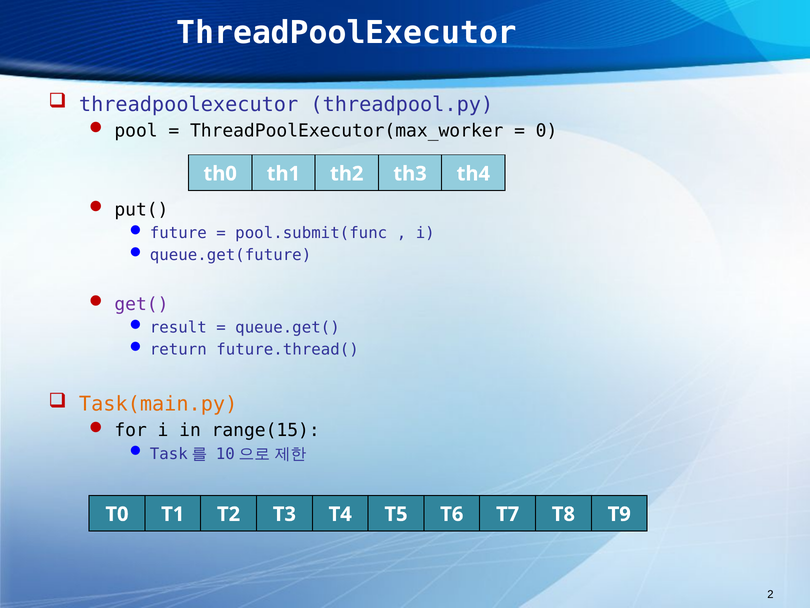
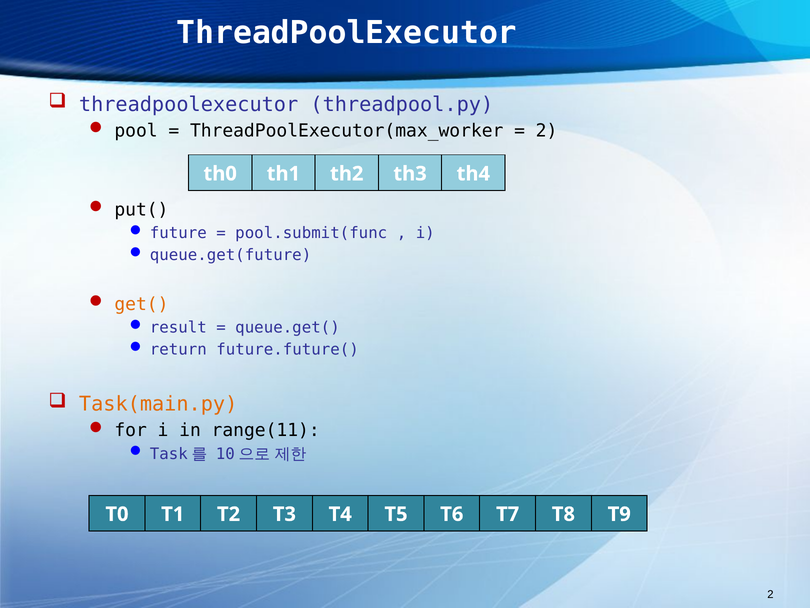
0: 0 -> 2 (547, 131)
get( colour: purple -> orange (141, 304)
future.thread(: future.thread( -> future.future( (288, 349)
range(15: range(15 -> range(11 (266, 430)
